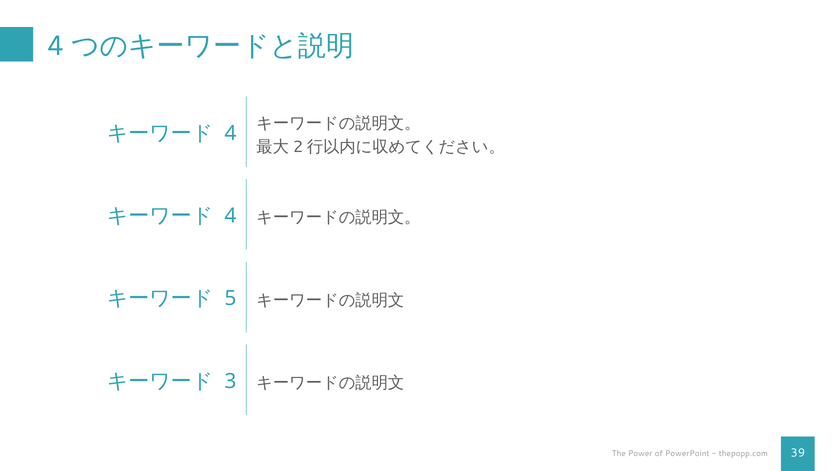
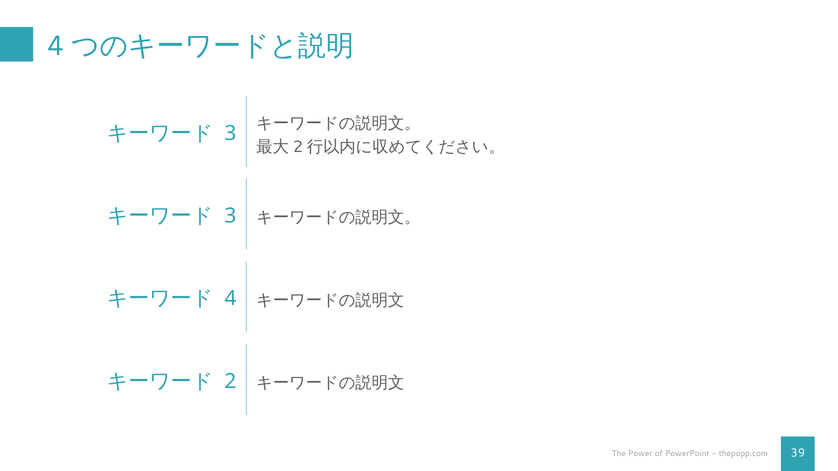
4: 4 -> 3 (230, 133)
4: 4 -> 3 (230, 216)
5: 5 -> 4 (230, 299)
3: 3 -> 2 (230, 381)
